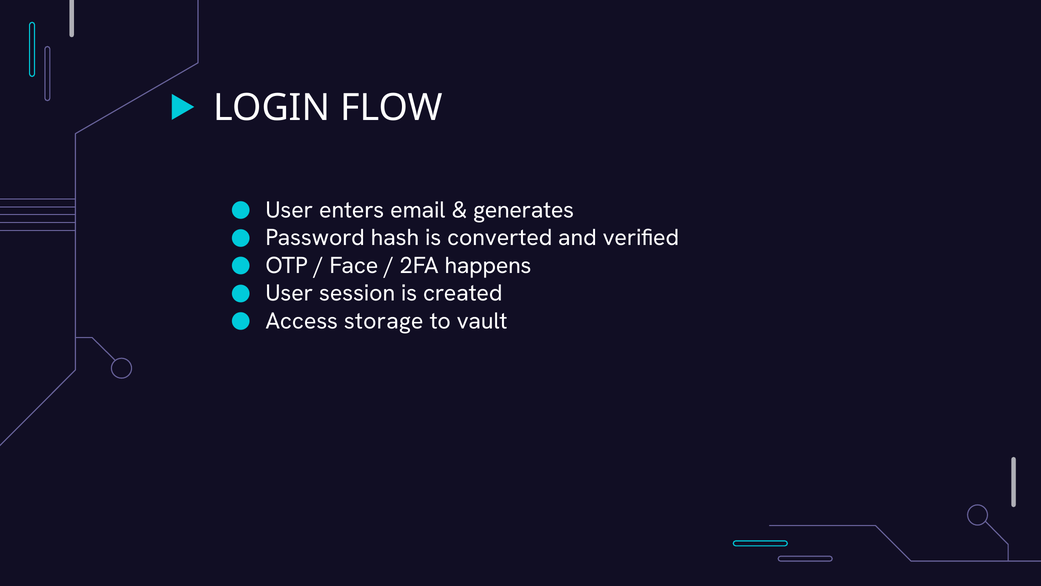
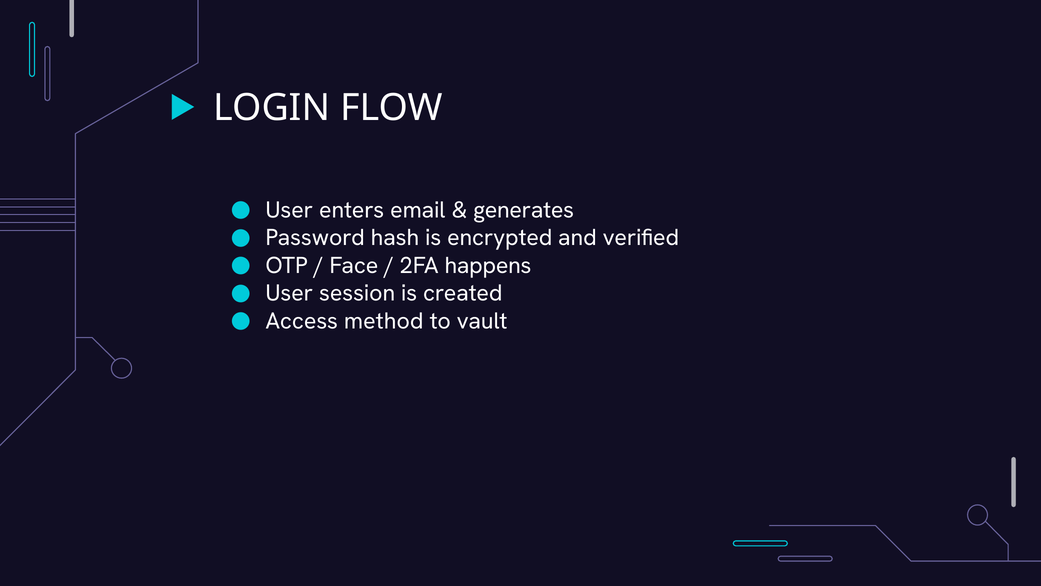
converted: converted -> encrypted (500, 238)
storage: storage -> method (384, 321)
